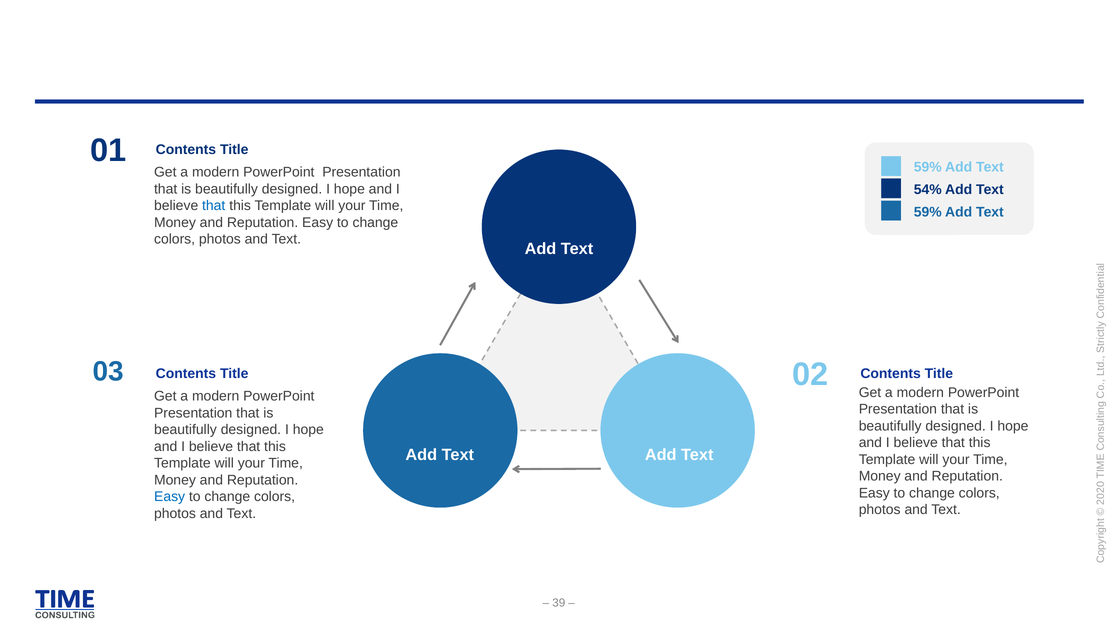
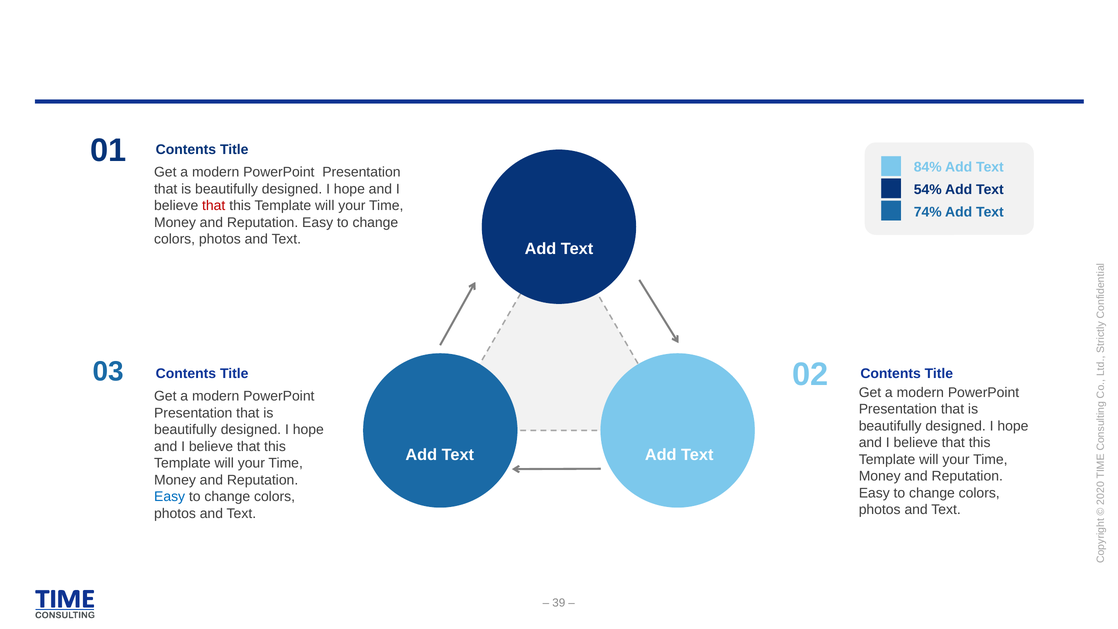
59%: 59% -> 84% (928, 167)
that colour: blue -> red (214, 206)
59%: 59% -> 74% (928, 212)
